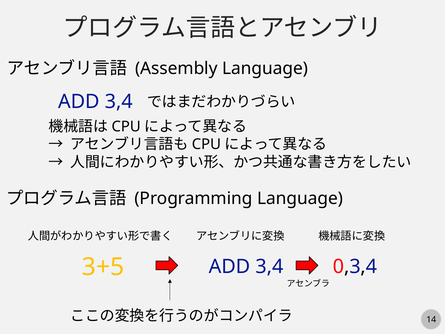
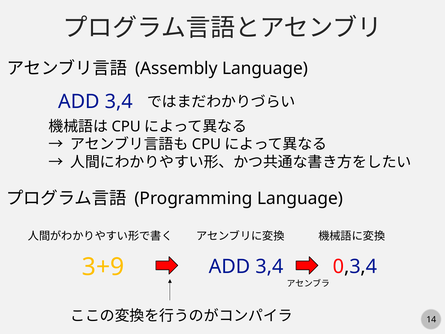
3+5: 3+5 -> 3+9 (103, 267)
